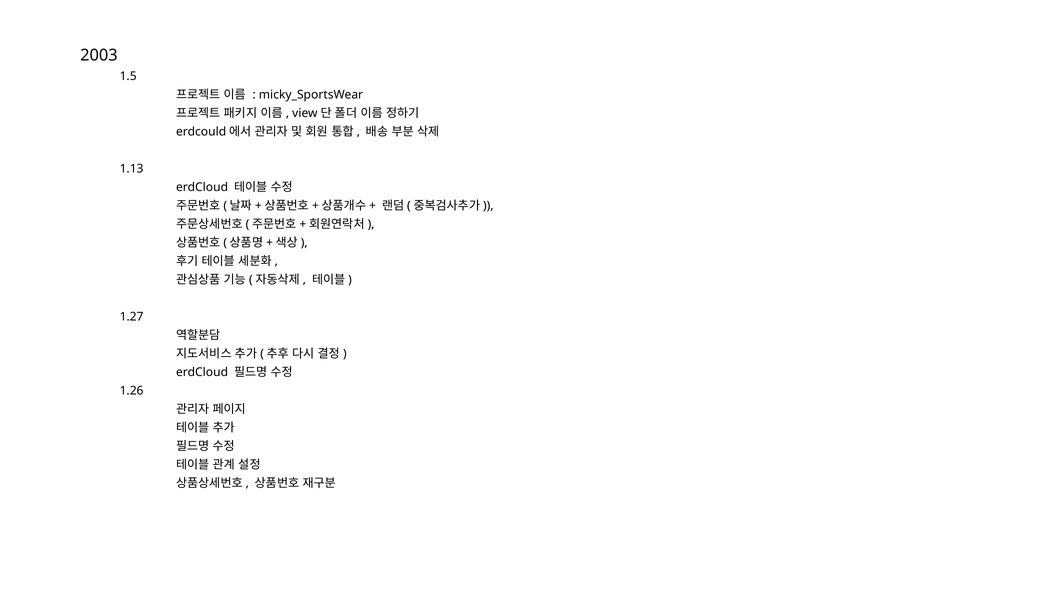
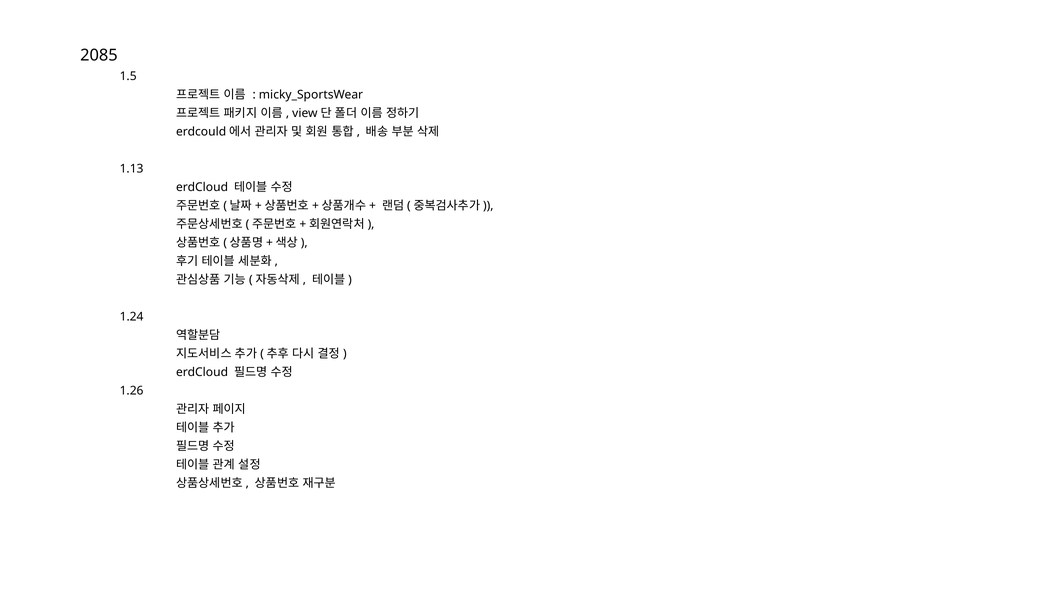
2003: 2003 -> 2085 (99, 55)
1.27: 1.27 -> 1.24 (132, 317)
